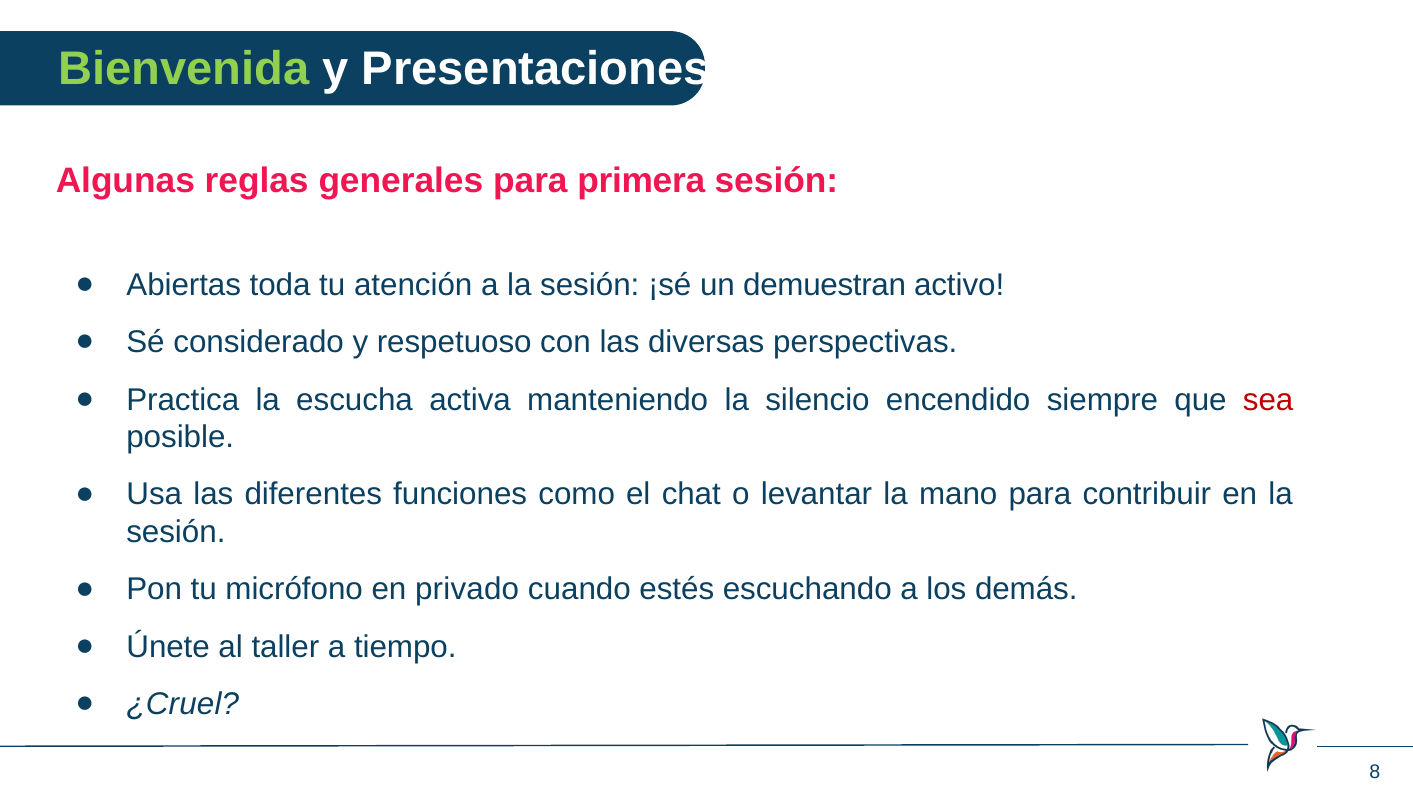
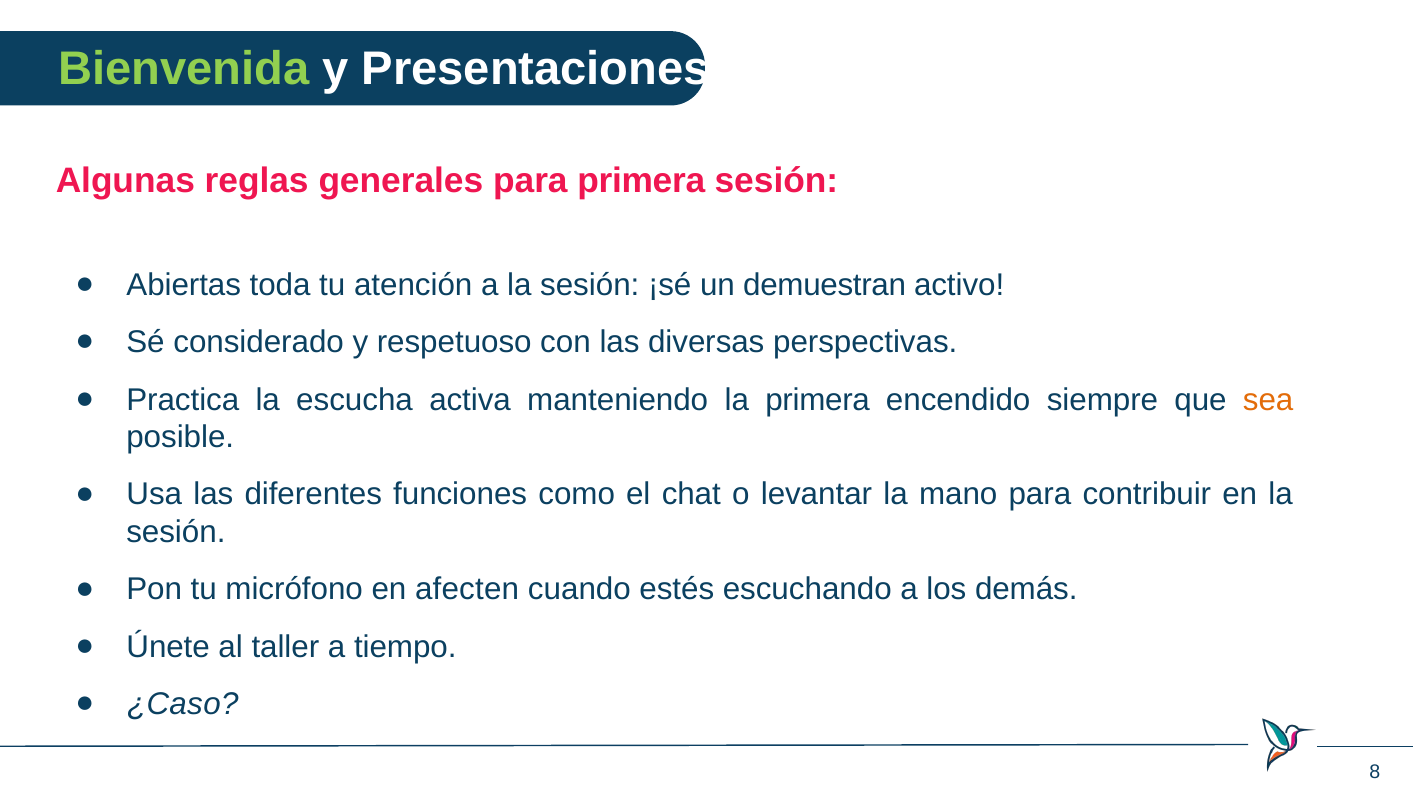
la silencio: silencio -> primera (818, 400)
sea colour: red -> orange (1268, 400)
privado: privado -> afecten (467, 590)
¿Cruel: ¿Cruel -> ¿Caso (183, 704)
